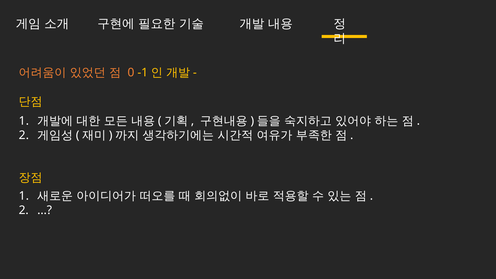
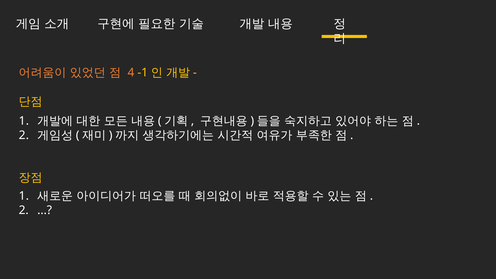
0: 0 -> 4 (131, 73)
